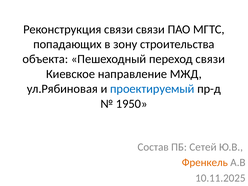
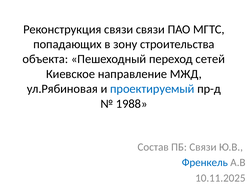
переход связи: связи -> сетей (210, 59)
1950: 1950 -> 1988 (132, 104)
ПБ Сетей: Сетей -> Связи (203, 147)
Френкель colour: orange -> blue (205, 163)
